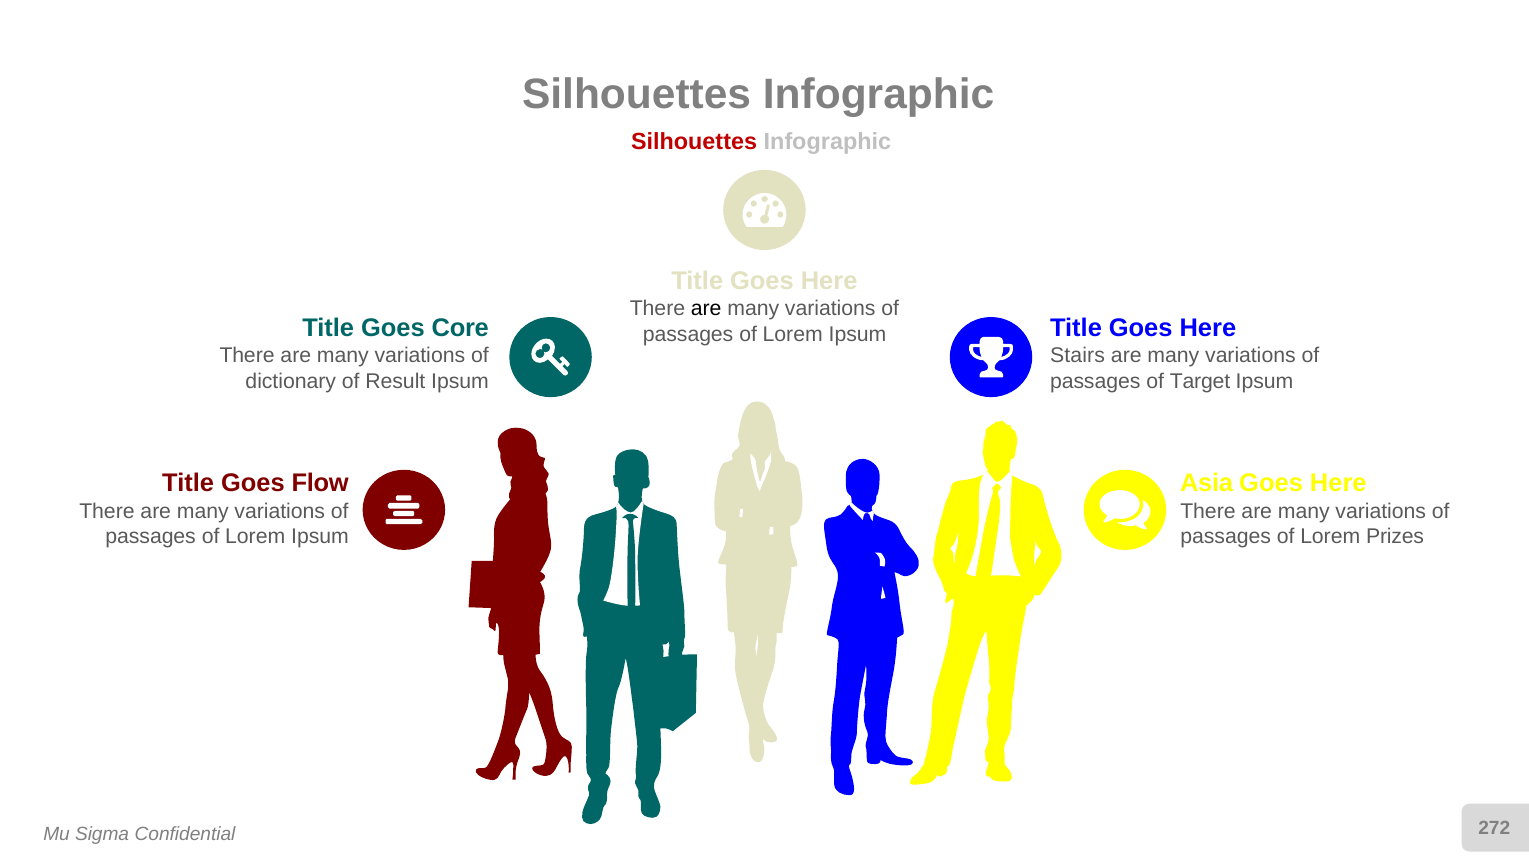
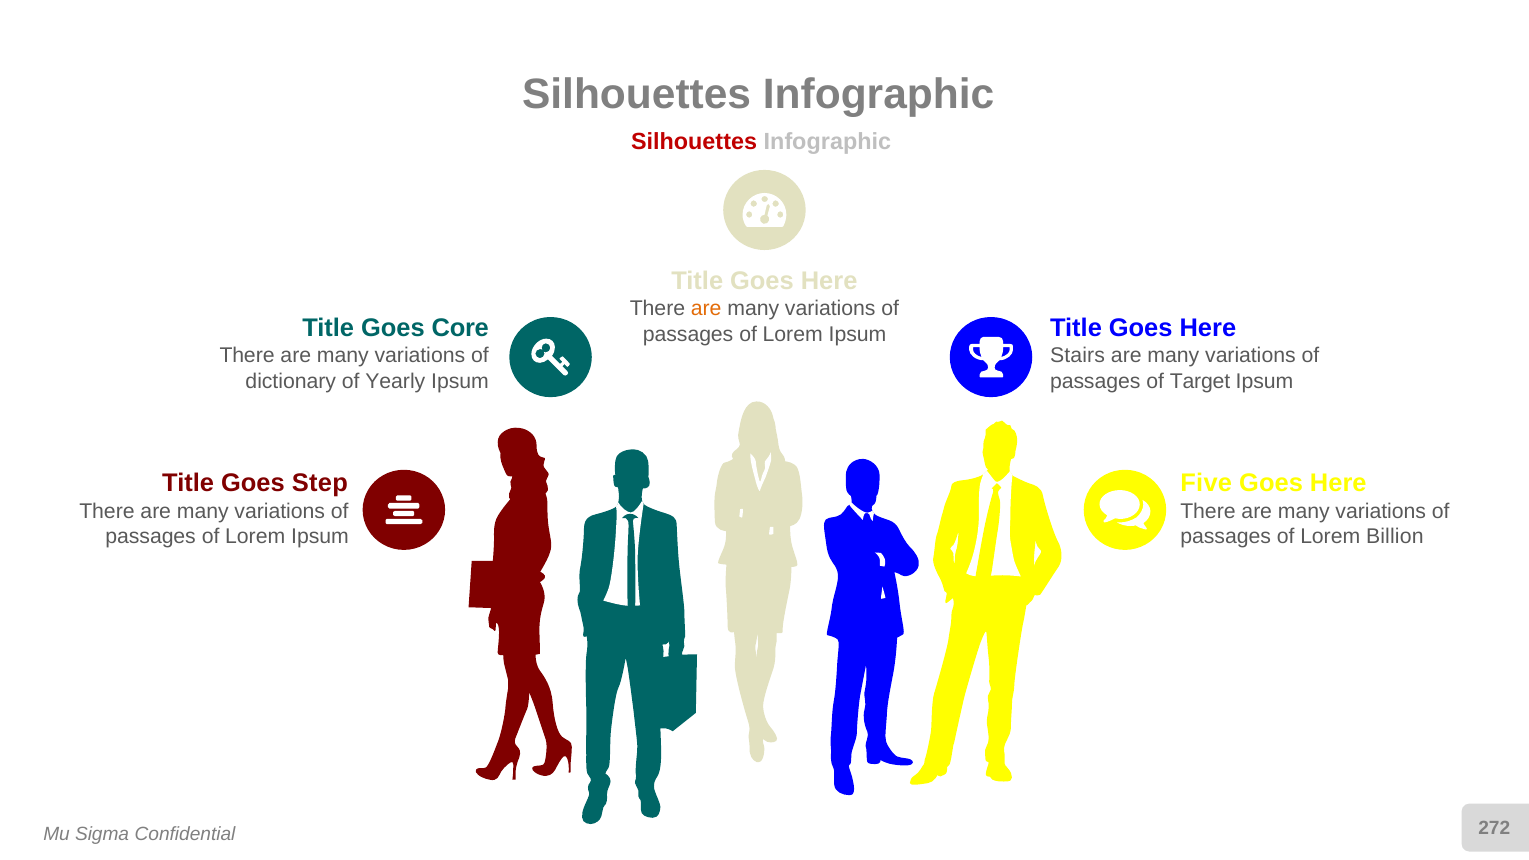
are colour: black -> orange (706, 309)
Result: Result -> Yearly (395, 381)
Flow: Flow -> Step (320, 483)
Asia: Asia -> Five (1206, 483)
Prizes: Prizes -> Billion (1395, 537)
